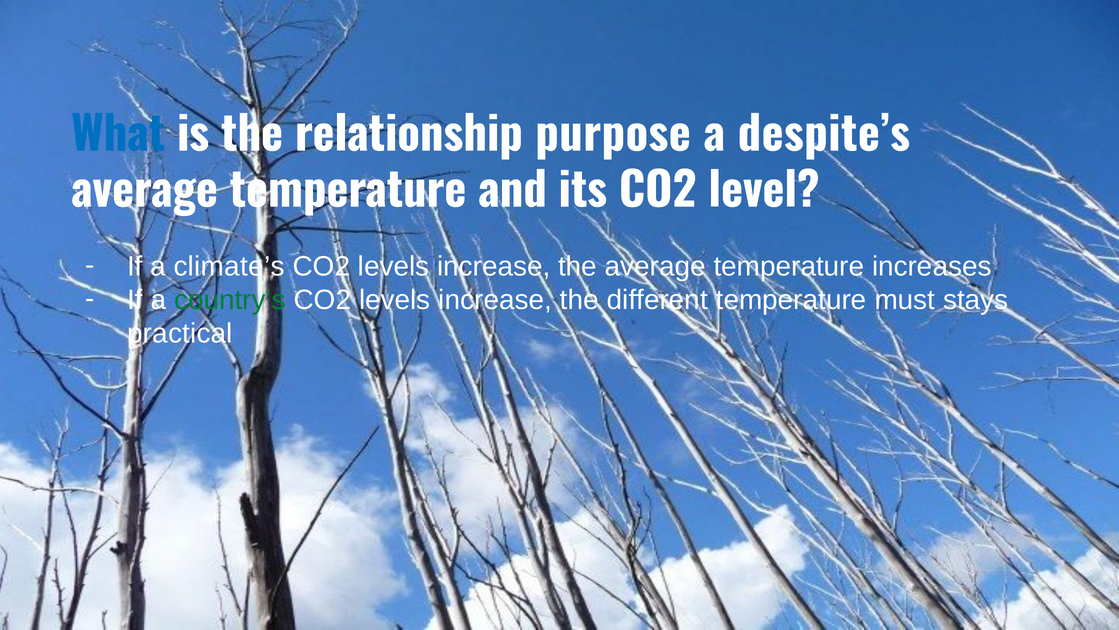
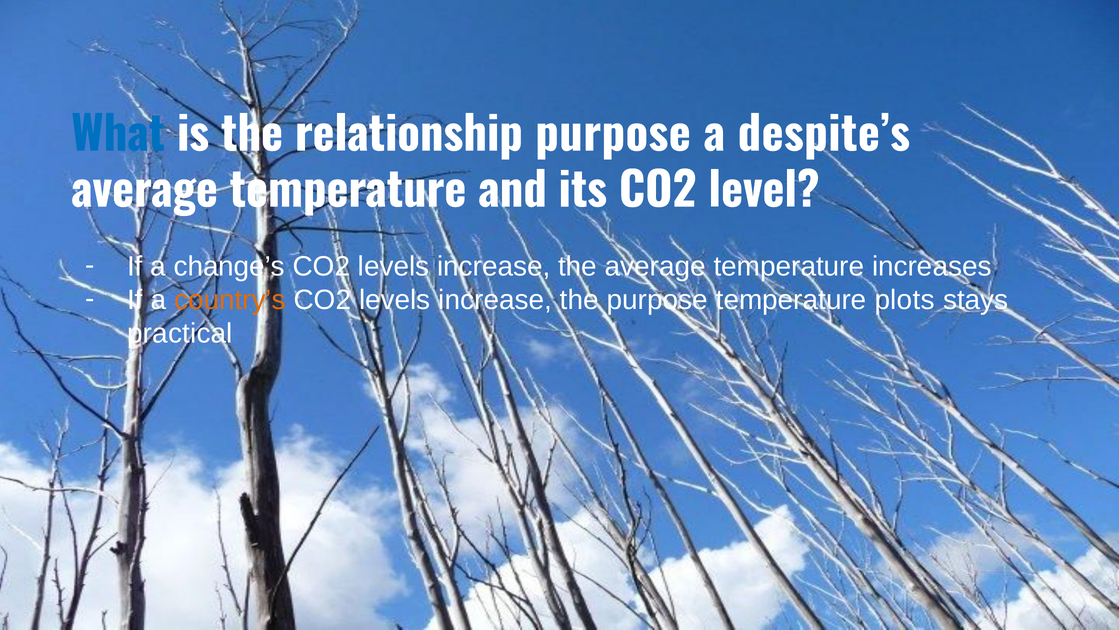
climate’s: climate’s -> change’s (229, 266)
country’s colour: green -> orange (230, 300)
the different: different -> purpose (657, 300)
must: must -> plots (905, 300)
